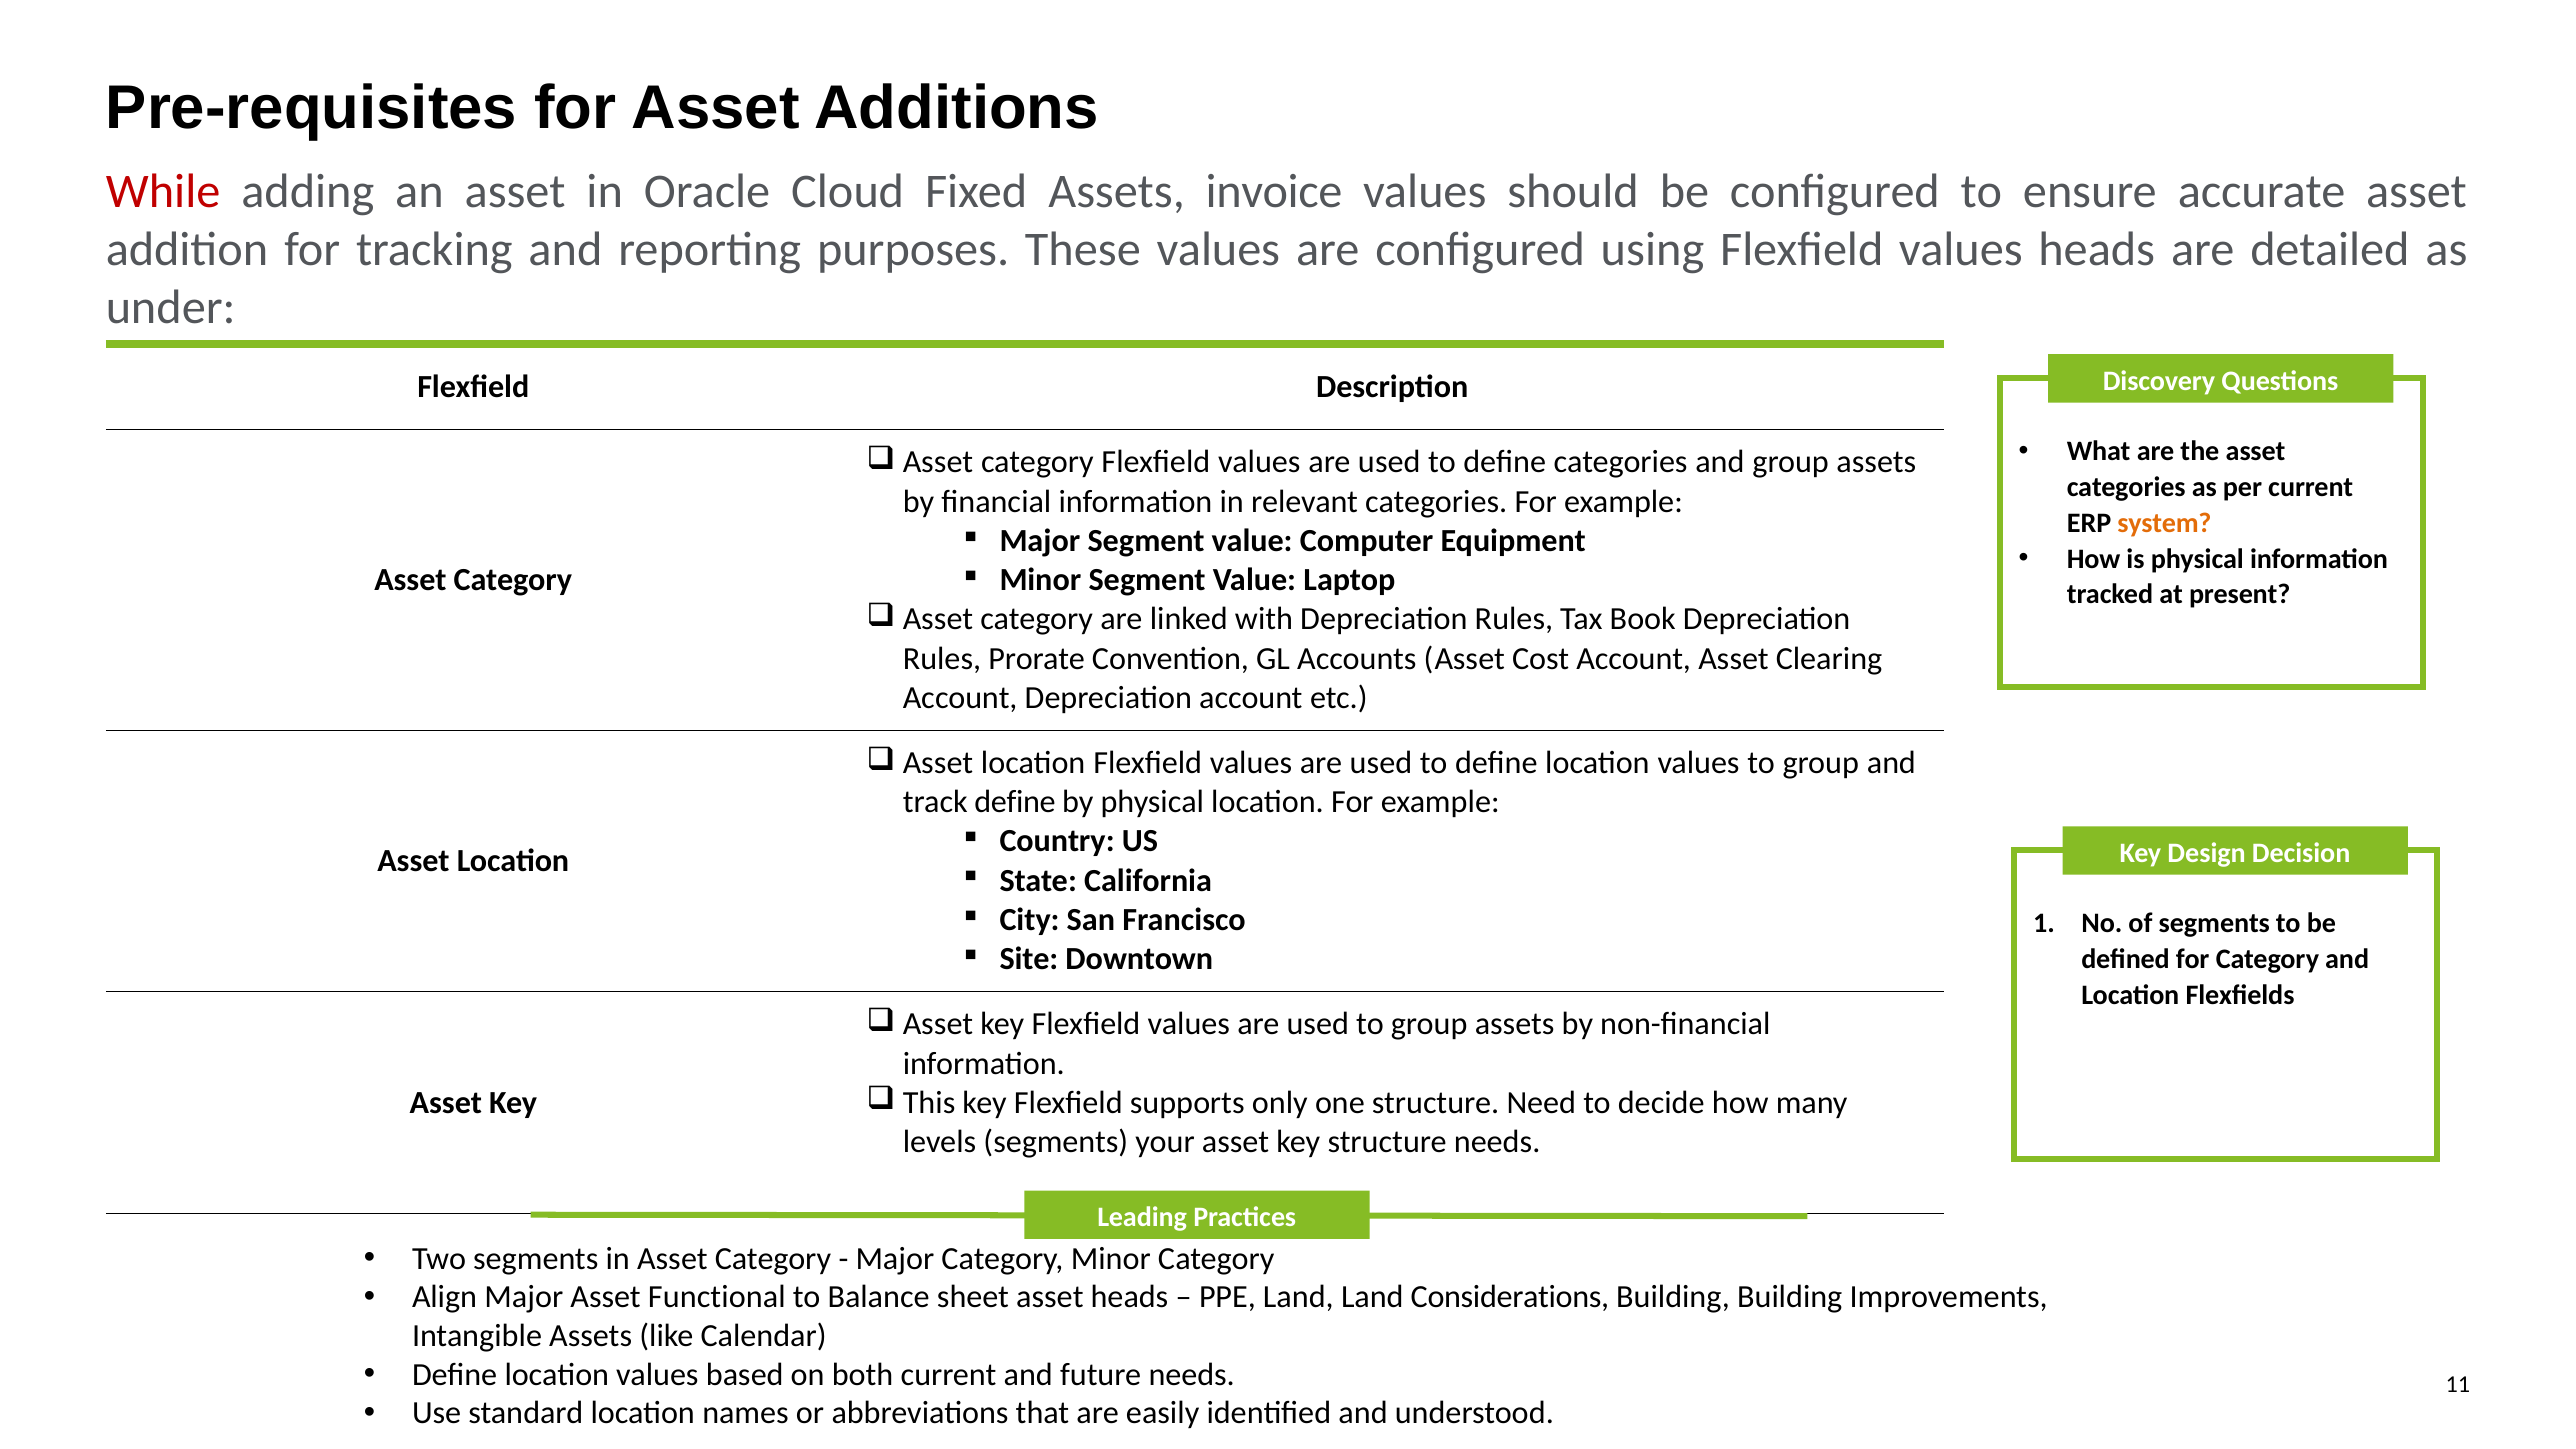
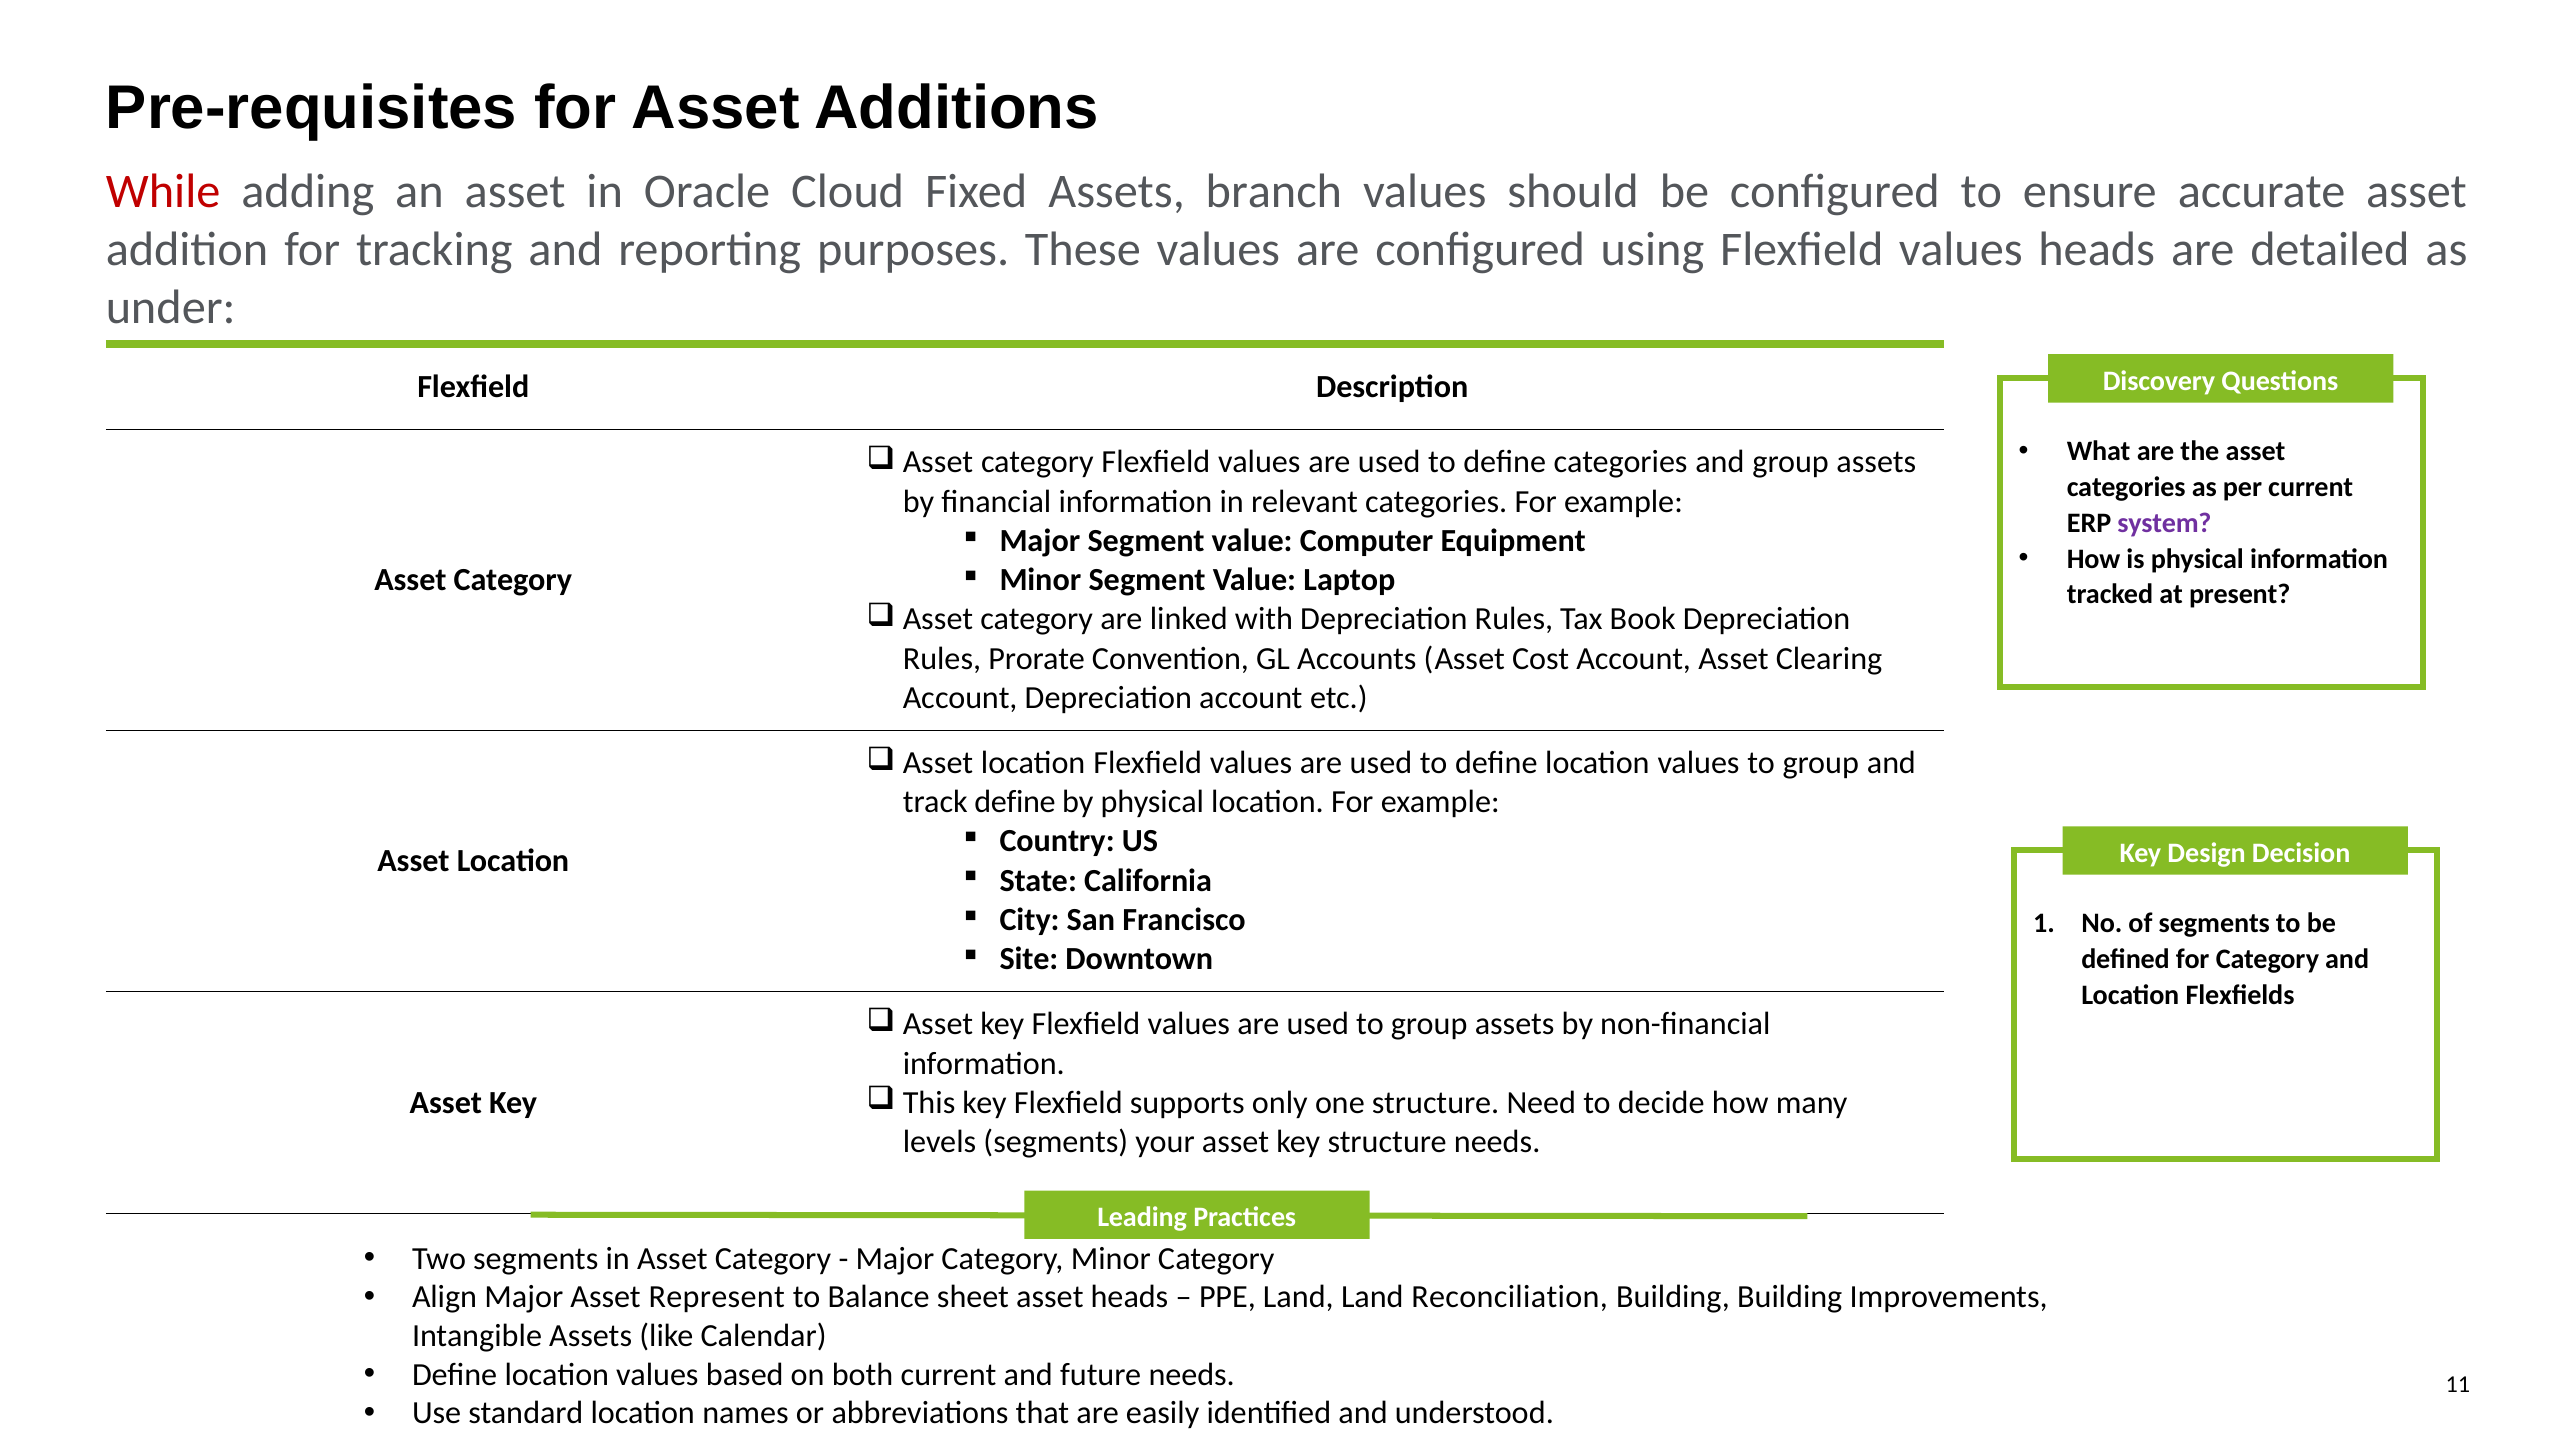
invoice: invoice -> branch (1274, 192)
system colour: orange -> purple (2164, 523)
Functional: Functional -> Represent (717, 1297)
Considerations: Considerations -> Reconciliation (1510, 1297)
